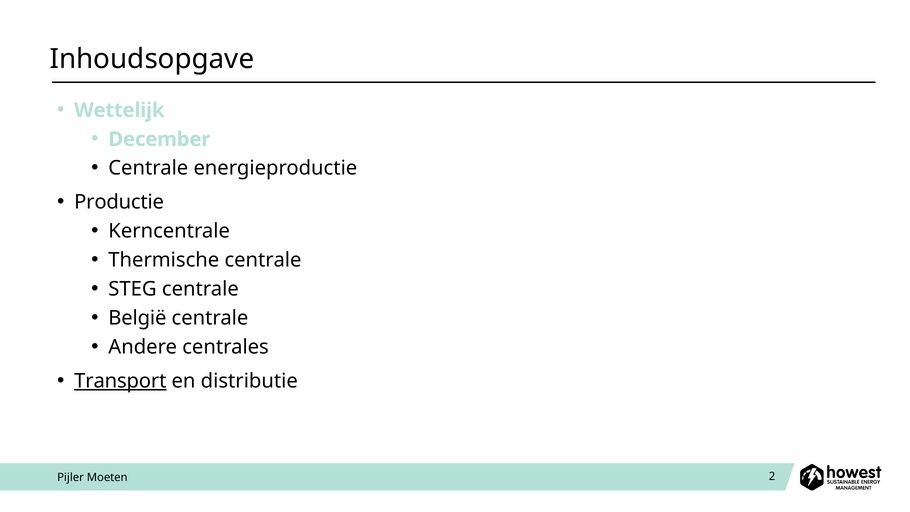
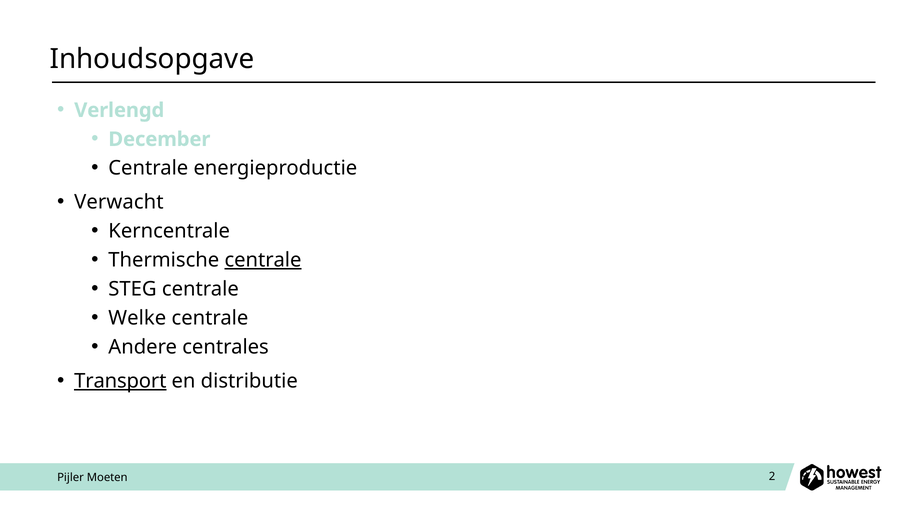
Wettelijk: Wettelijk -> Verlengd (119, 110)
Productie: Productie -> Verwacht (119, 202)
centrale underline: none -> present (263, 260)
België: België -> Welke (137, 318)
